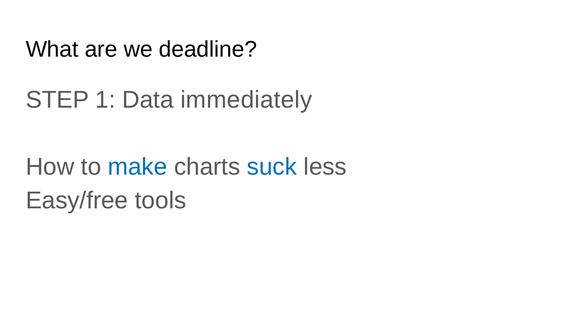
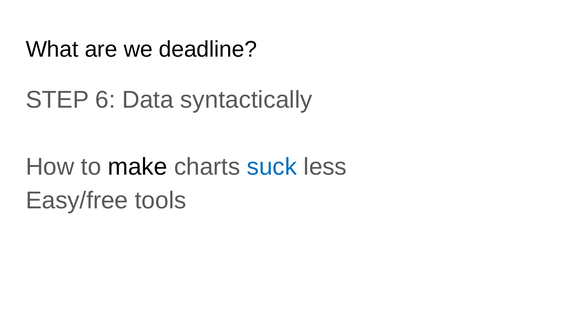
1: 1 -> 6 (105, 100)
immediately: immediately -> syntactically (246, 100)
make colour: blue -> black (138, 167)
